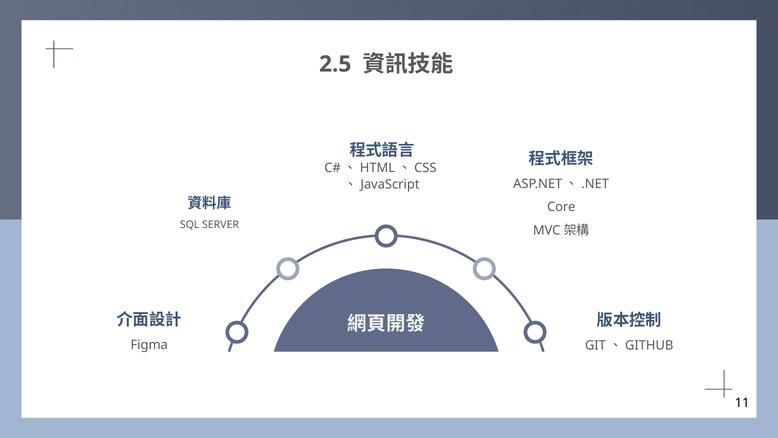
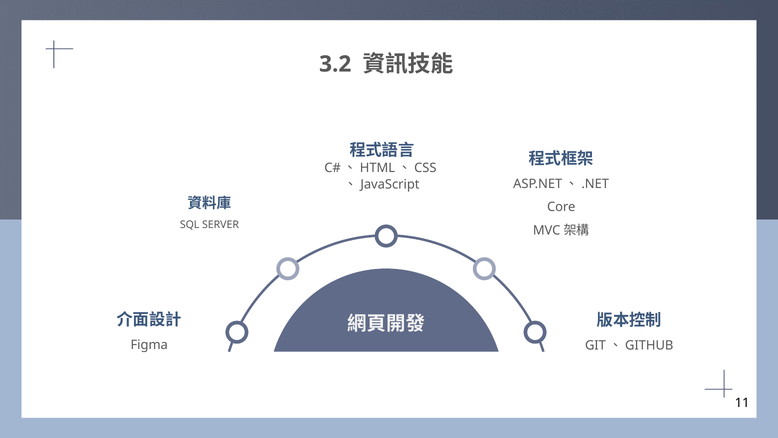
2.5: 2.5 -> 3.2 (335, 64)
